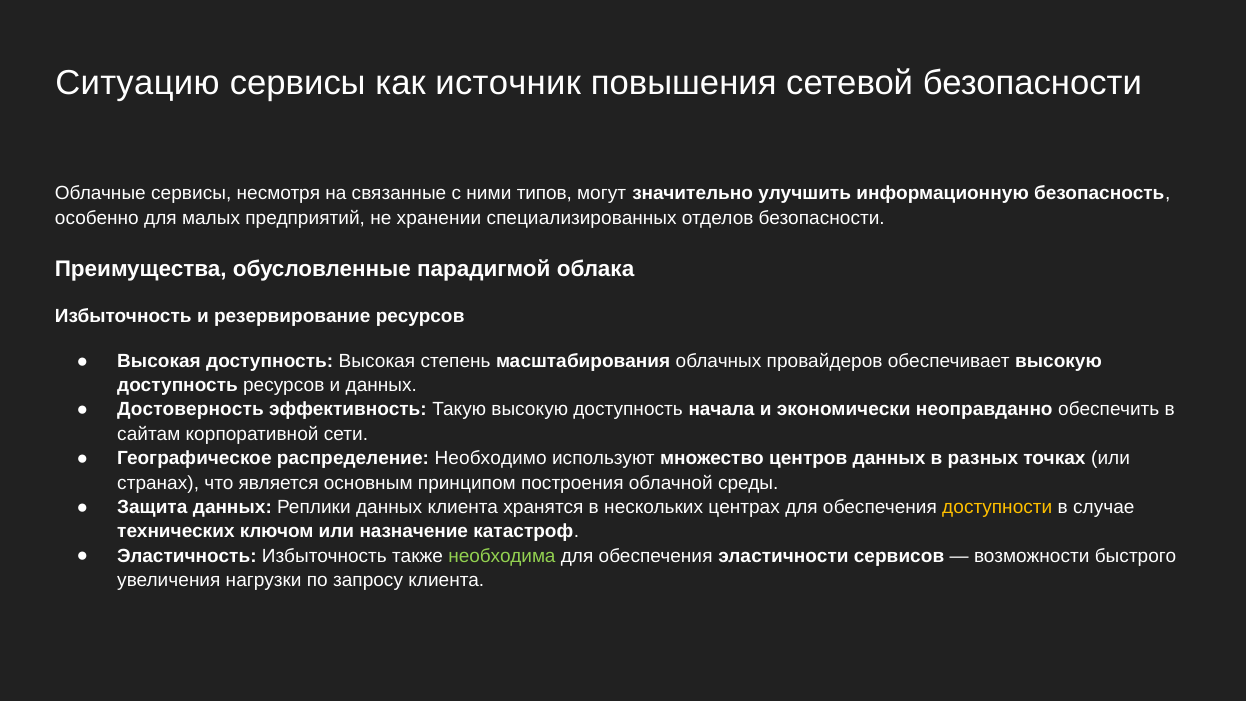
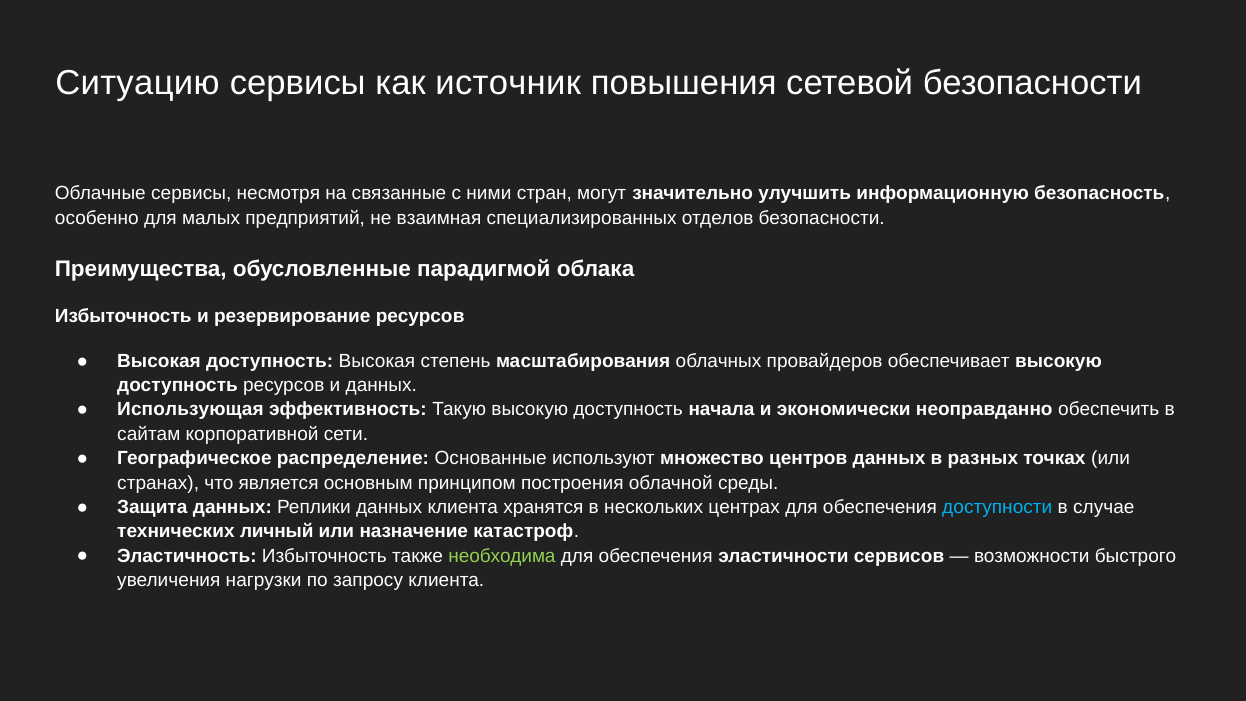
типов: типов -> стран (544, 193)
хранении: хранении -> взаимная (439, 218)
Достоверность: Достоверность -> Использующая (190, 410)
Необходимо: Необходимо -> Основанные (491, 458)
доступности colour: yellow -> light blue (997, 507)
ключом: ключом -> личный (277, 531)
